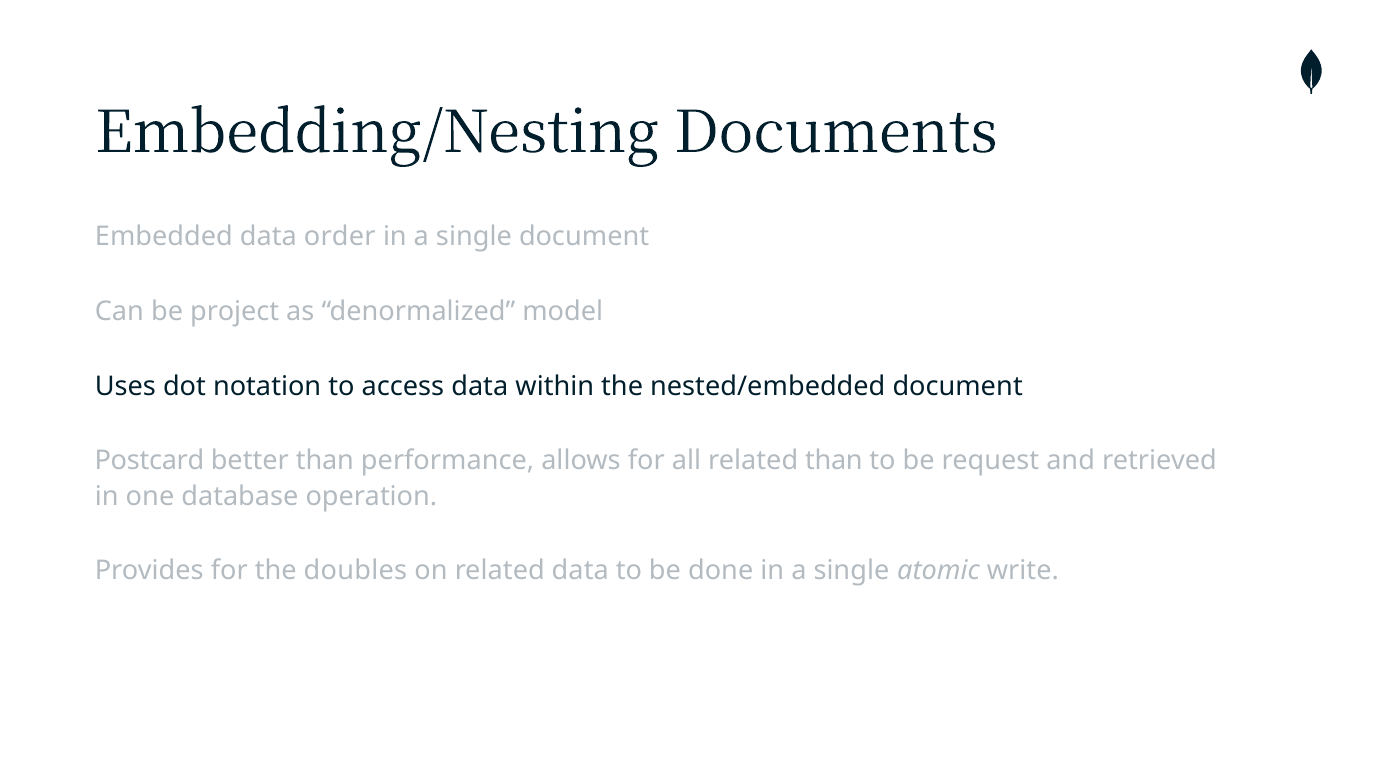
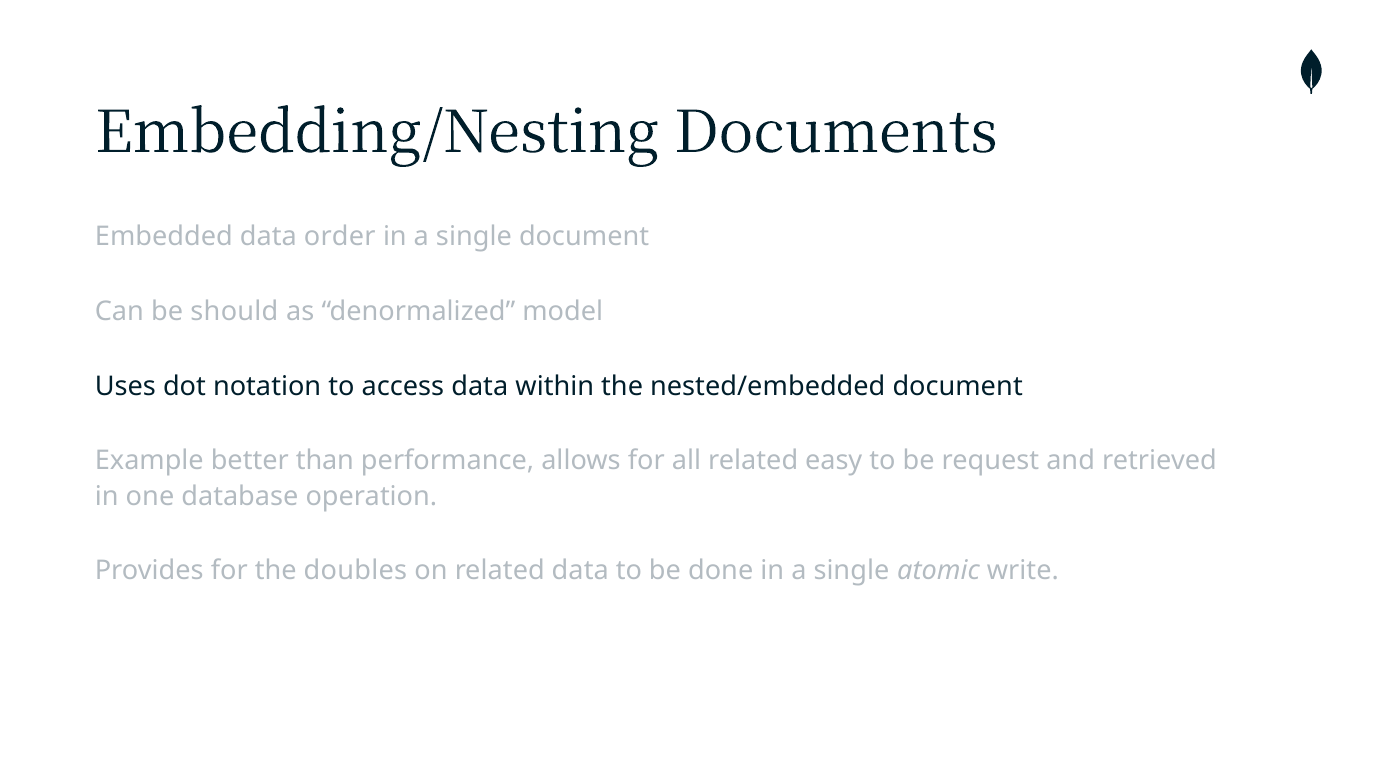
project: project -> should (234, 312)
Postcard: Postcard -> Example (149, 461)
related than: than -> easy (834, 461)
